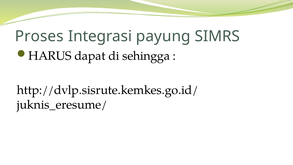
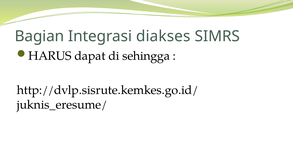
Proses: Proses -> Bagian (39, 36)
payung: payung -> diakses (163, 36)
